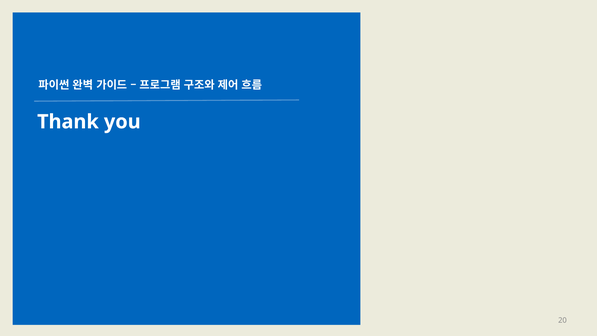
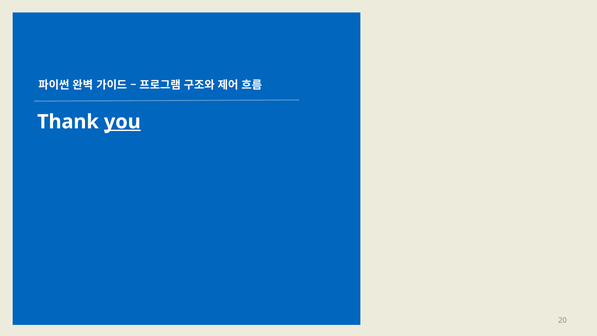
you underline: none -> present (122, 122)
